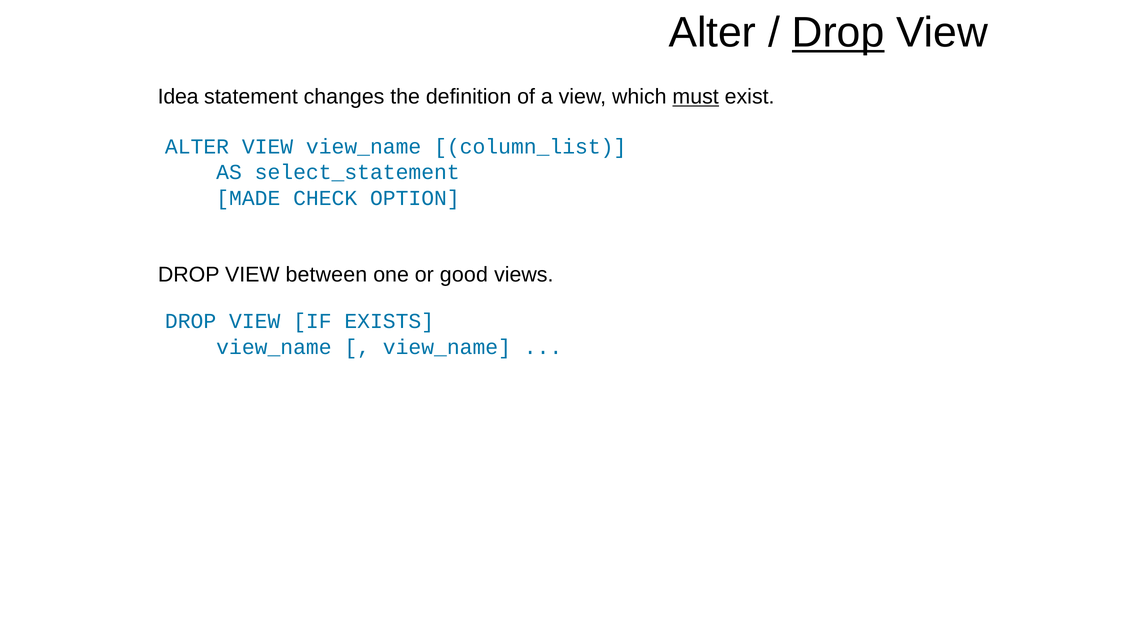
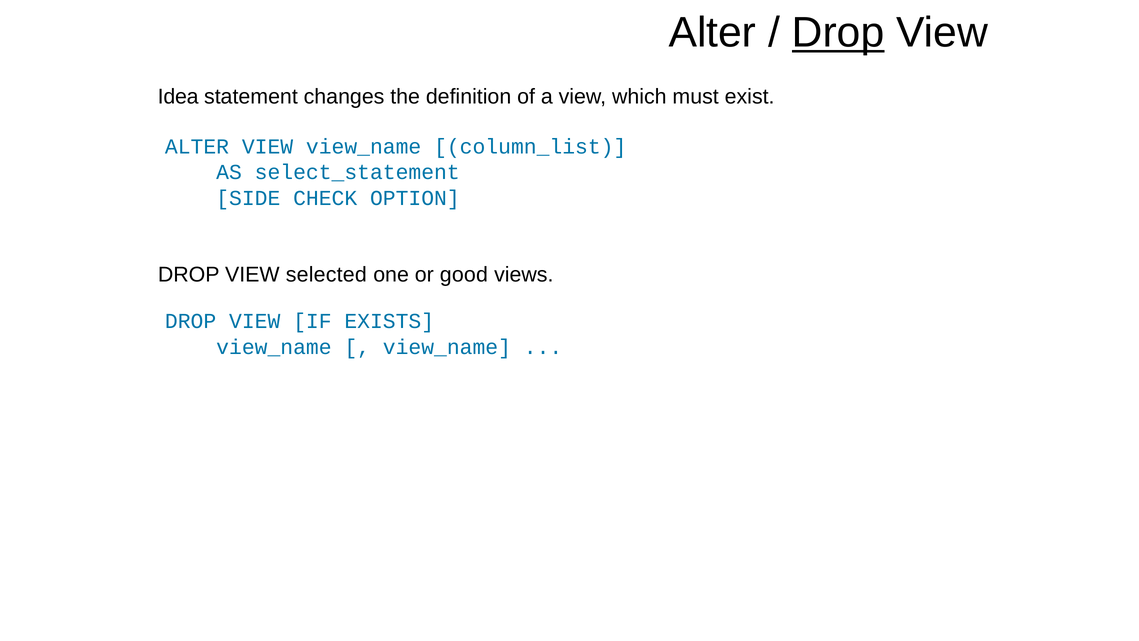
must underline: present -> none (696, 97)
MADE: MADE -> SIDE (248, 198)
between: between -> selected (326, 275)
